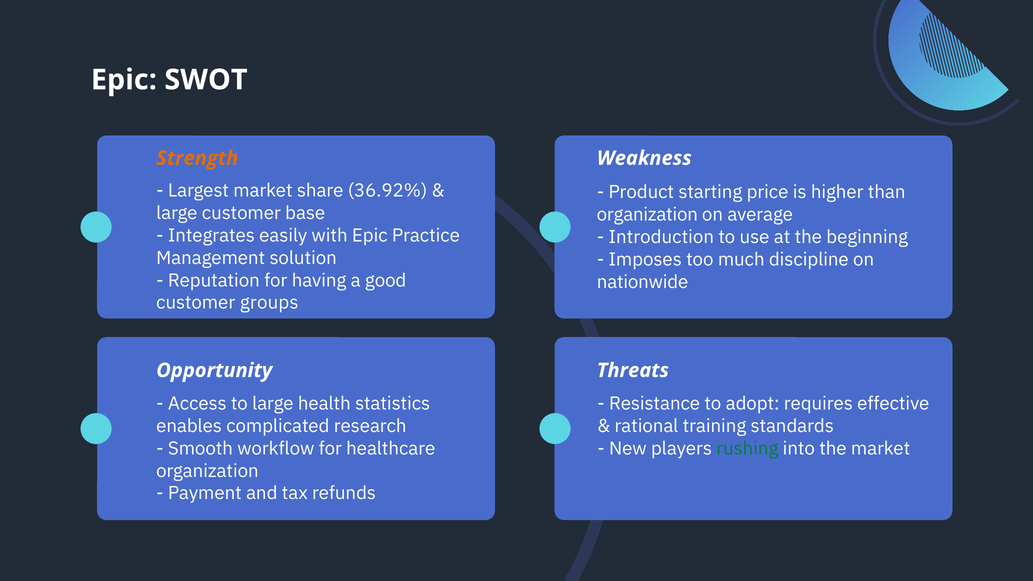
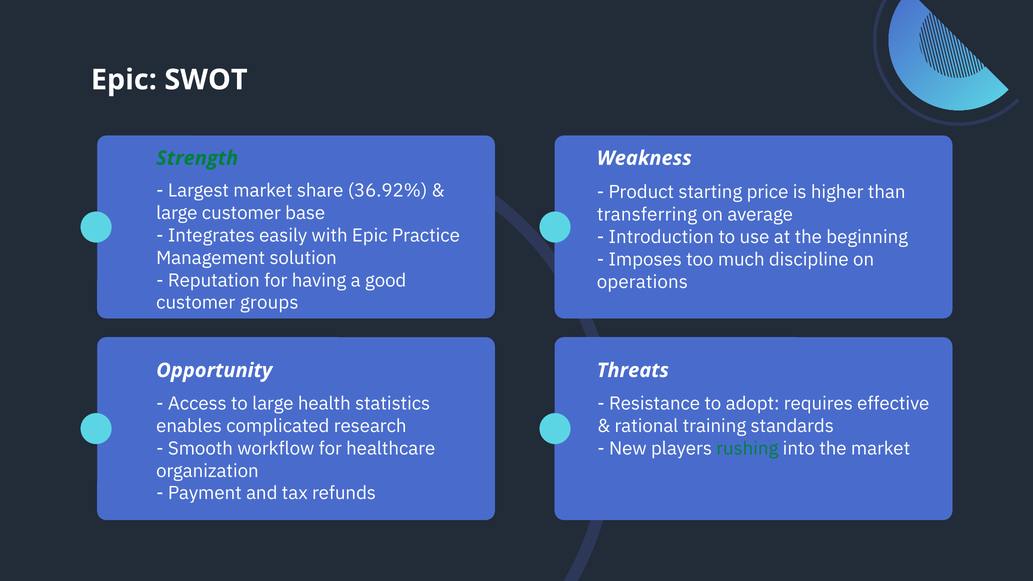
Strength colour: orange -> green (197, 158)
organization: organization -> transferring (647, 215)
nationwide: nationwide -> operations (642, 282)
